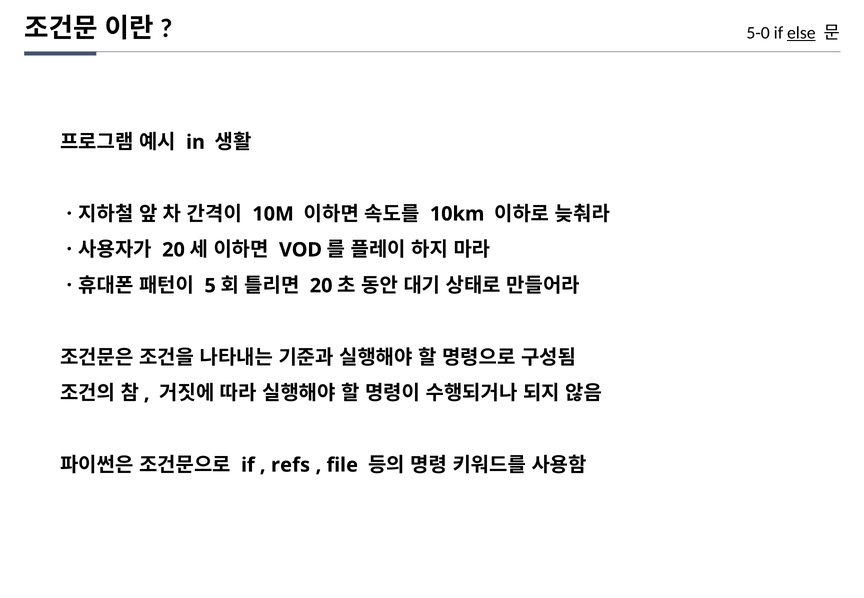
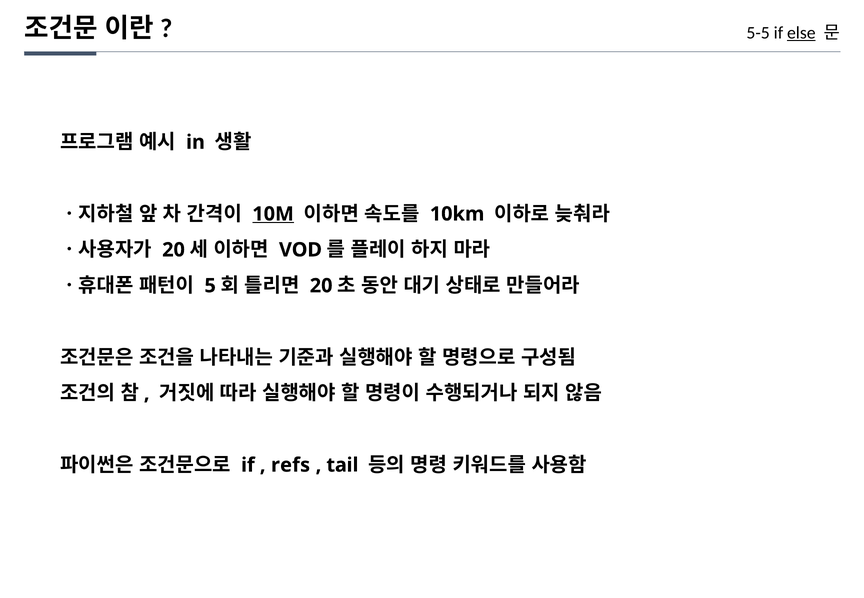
5-0: 5-0 -> 5-5 (758, 33)
10M underline: none -> present (273, 214)
file: file -> tail (342, 465)
